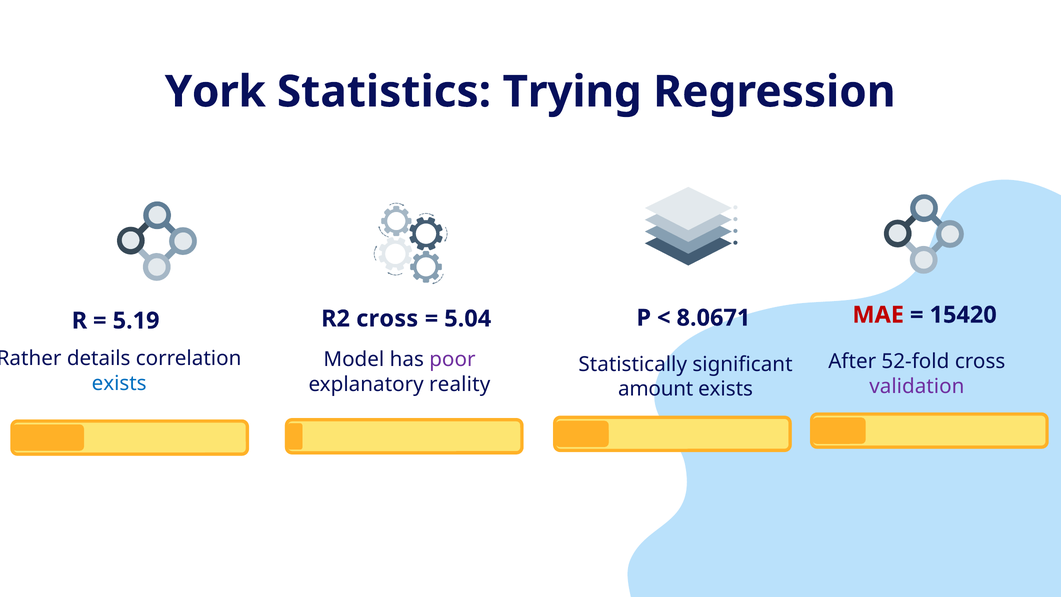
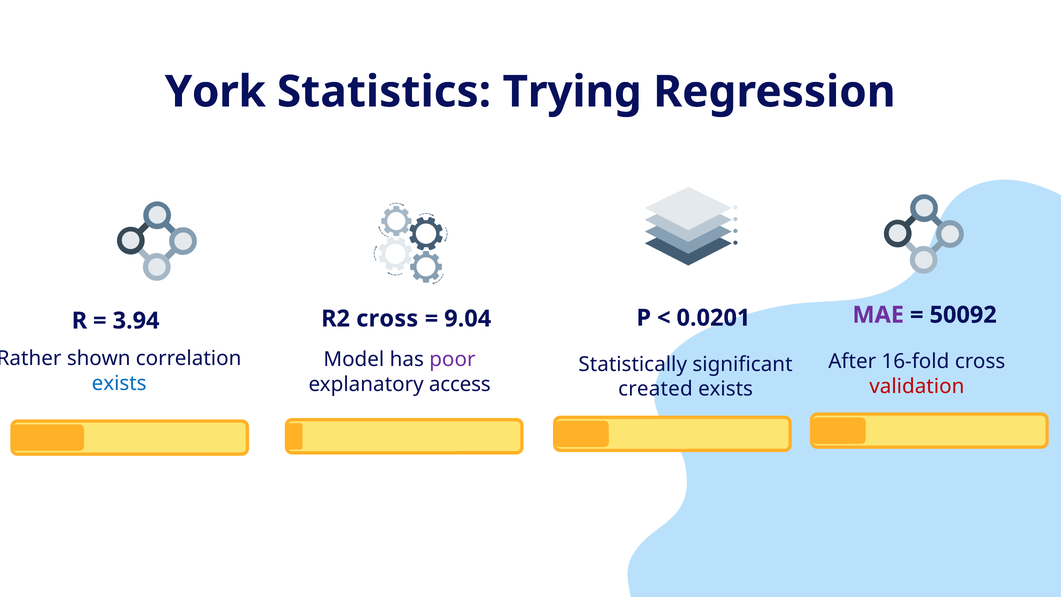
MAE colour: red -> purple (878, 315)
15420: 15420 -> 50092 (963, 315)
8.0671: 8.0671 -> 0.0201 (713, 318)
5.04: 5.04 -> 9.04 (468, 319)
5.19: 5.19 -> 3.94 (136, 321)
details: details -> shown (99, 358)
52-fold: 52-fold -> 16-fold (915, 361)
reality: reality -> access (460, 384)
validation colour: purple -> red (917, 386)
amount: amount -> created (655, 389)
